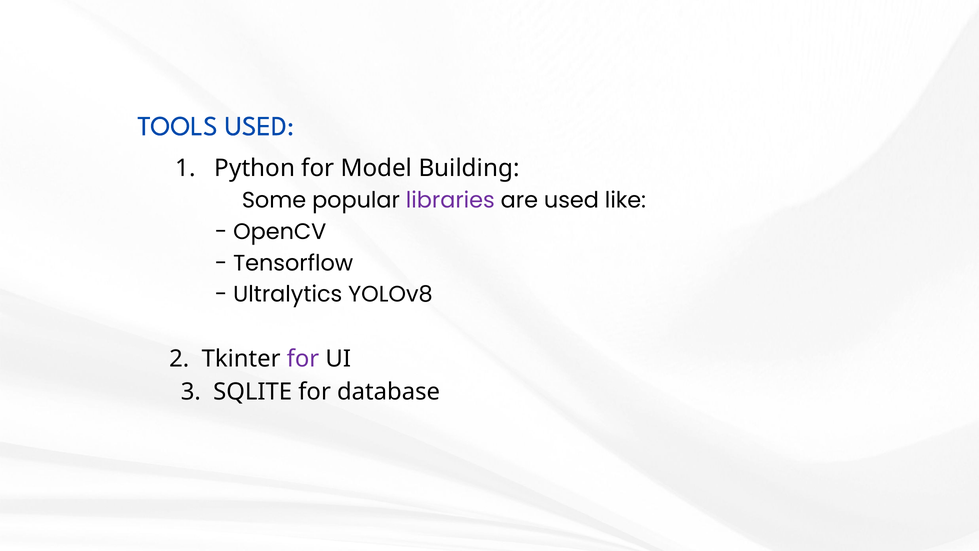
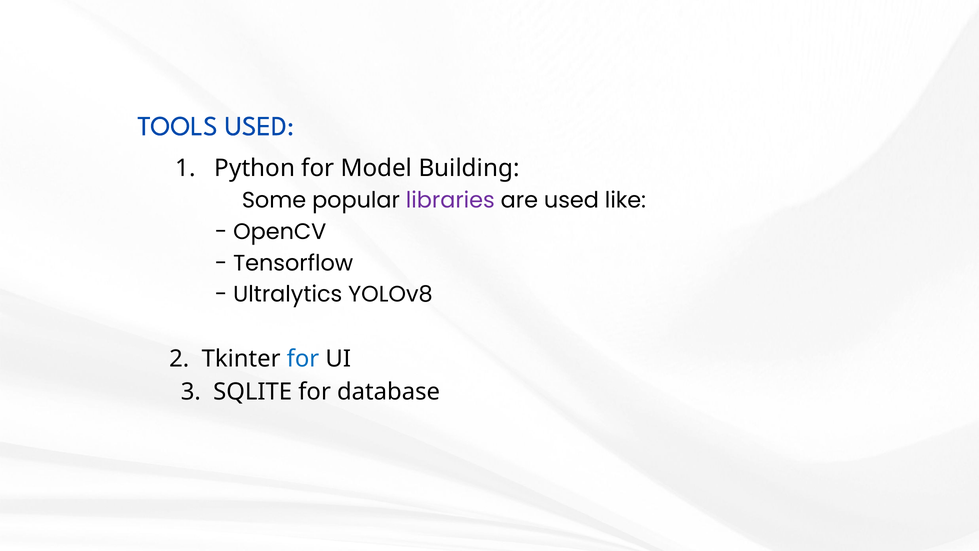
for colour: purple -> blue (303, 358)
